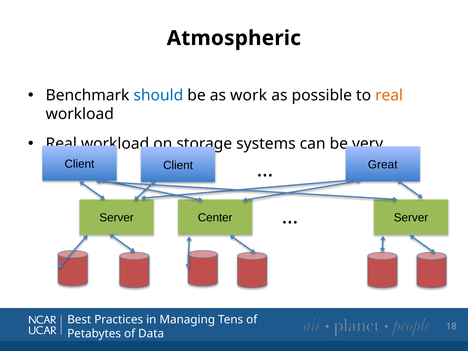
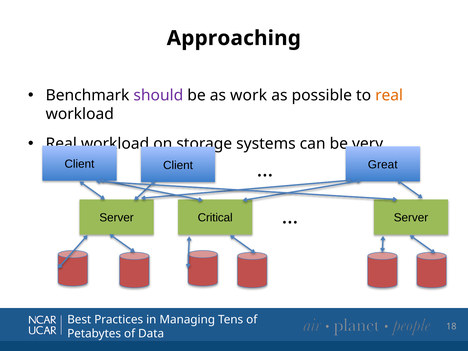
Atmospheric: Atmospheric -> Approaching (234, 38)
should colour: blue -> purple (158, 95)
Center: Center -> Critical (215, 218)
